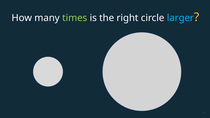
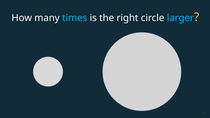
times colour: light green -> light blue (75, 18)
